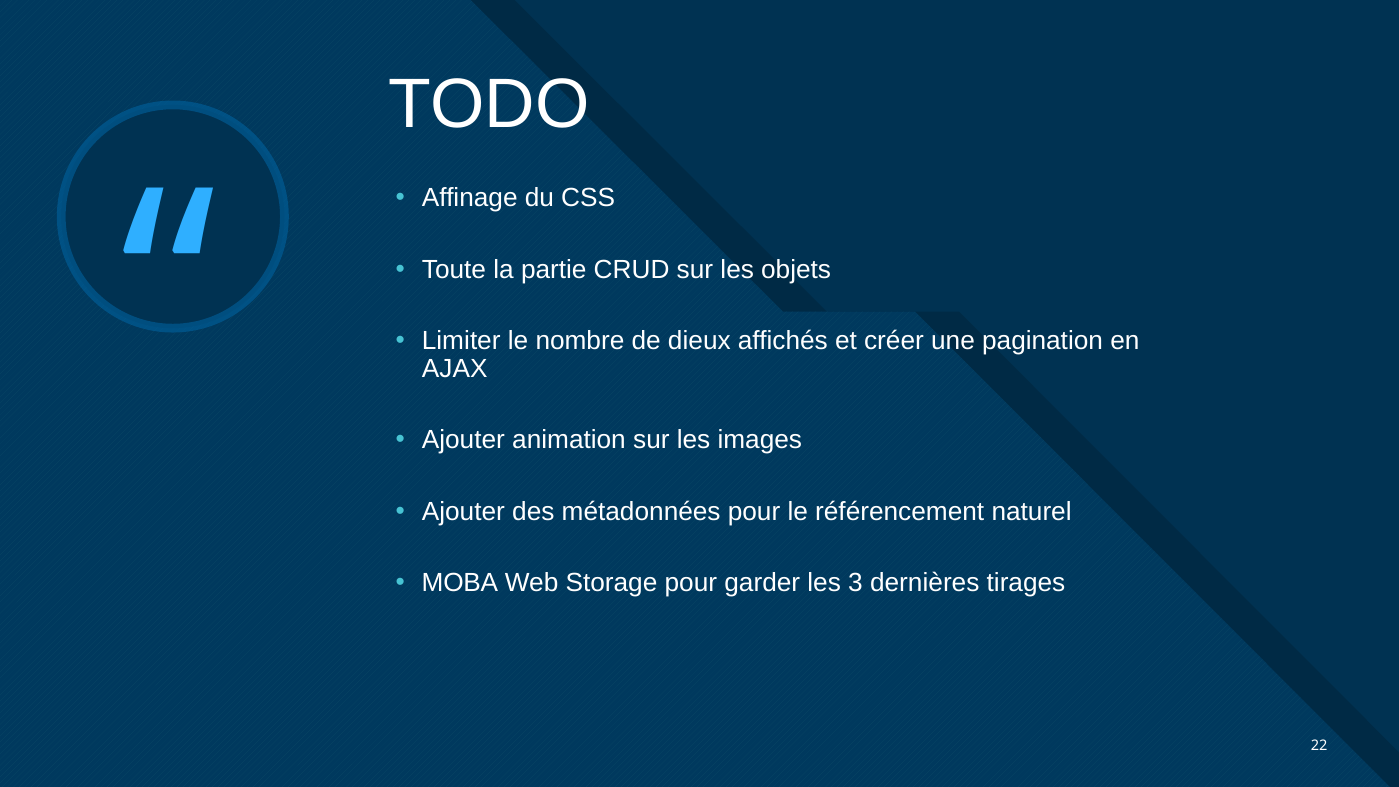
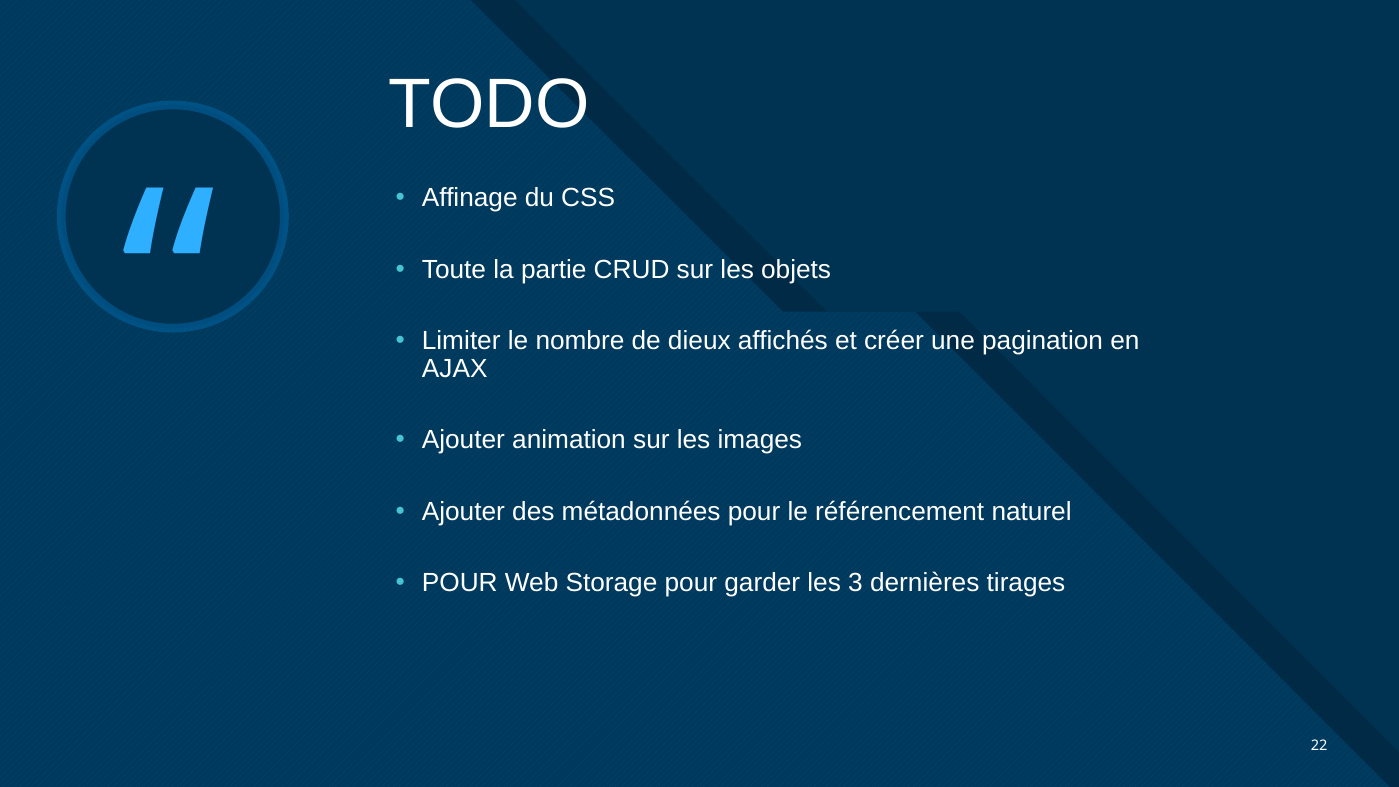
MOBA: MOBA -> POUR (460, 583)
